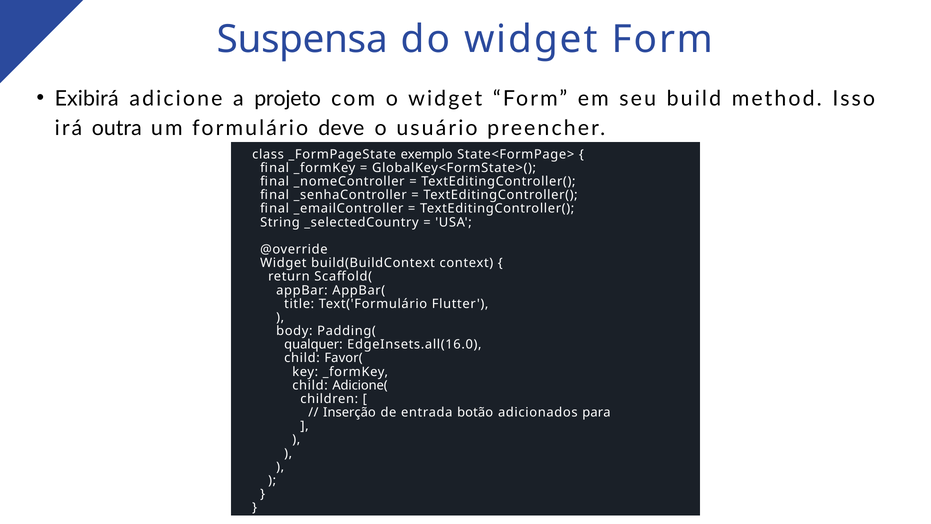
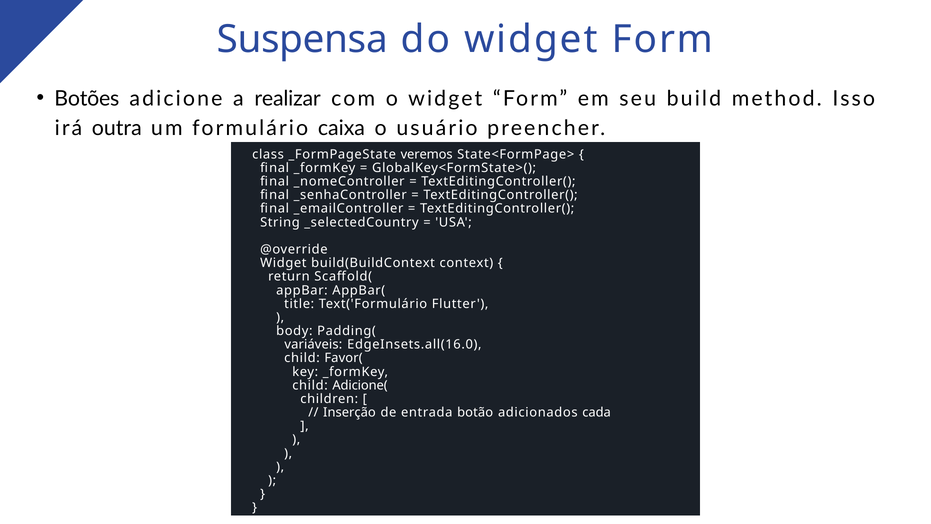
Exibirá: Exibirá -> Botões (87, 98)
projeto: projeto -> realizar (288, 98)
deve: deve -> caixa (341, 128)
exemplo: exemplo -> veremos (427, 154)
qualquer: qualquer -> variáveis (313, 344)
para: para -> cada (597, 412)
